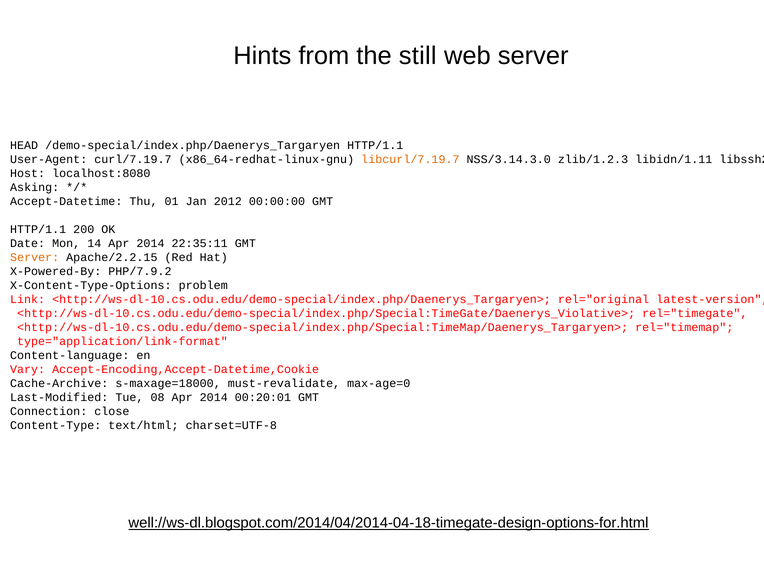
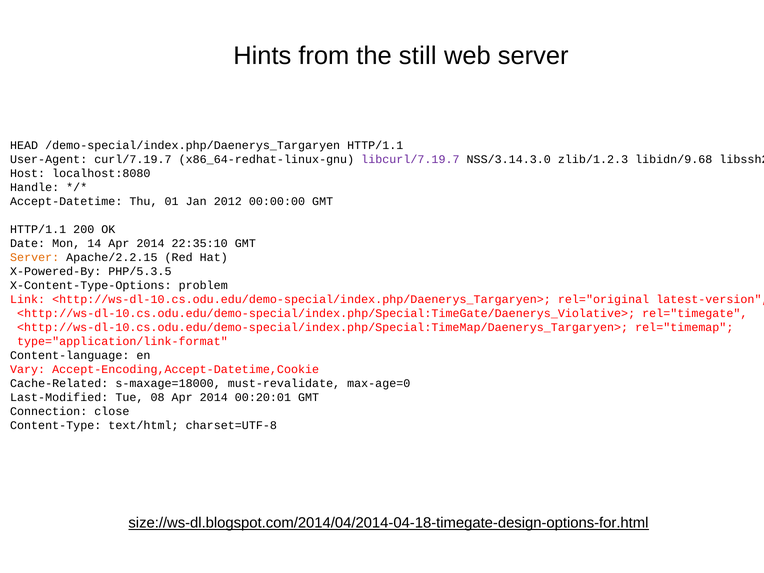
libcurl/7.19.7 colour: orange -> purple (410, 159)
libidn/1.11: libidn/1.11 -> libidn/9.68 (674, 159)
Asking: Asking -> Handle (35, 187)
22:35:11: 22:35:11 -> 22:35:10 (200, 243)
PHP/7.9.2: PHP/7.9.2 -> PHP/5.3.5 (140, 271)
Cache-Archive: Cache-Archive -> Cache-Related (59, 384)
well://ws-dl.blogspot.com/2014/04/2014-04-18-timegate-design-options-for.html: well://ws-dl.blogspot.com/2014/04/2014-04-18-timegate-design-options-for.html -> size://ws-dl.blogspot.com/2014/04/2014-04-18-timegate-design-options-for.html (388, 523)
